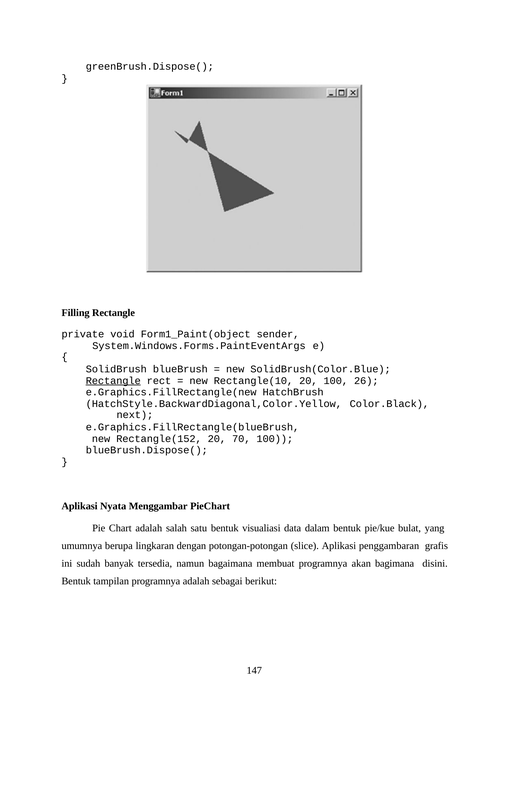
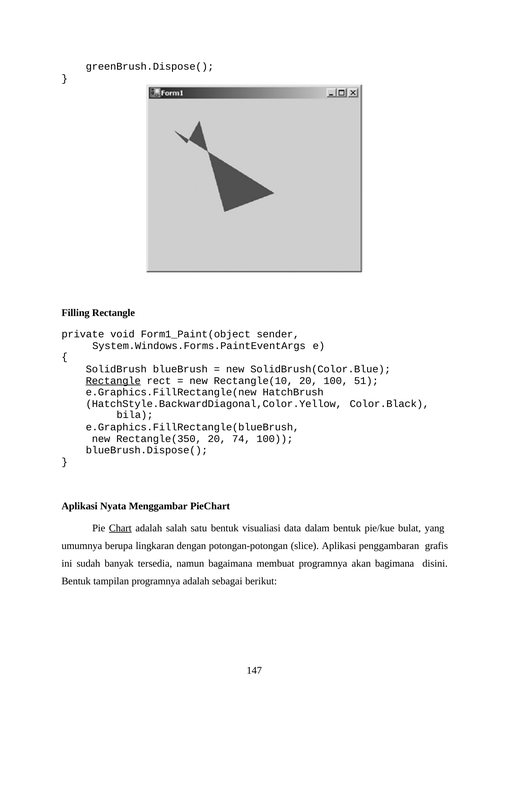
26: 26 -> 51 (366, 381)
next: next -> bila (135, 415)
Rectangle(152: Rectangle(152 -> Rectangle(350 (159, 439)
70: 70 -> 74 (241, 439)
Chart underline: none -> present (120, 529)
